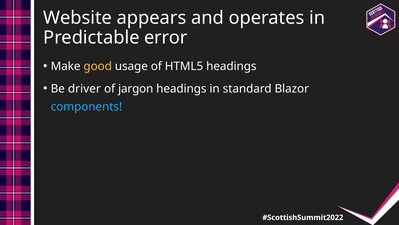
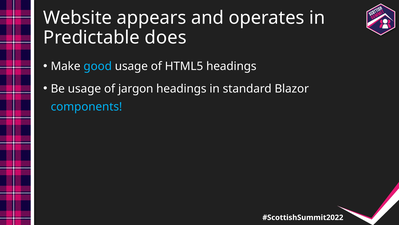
error: error -> does (166, 38)
good colour: yellow -> light blue (98, 66)
Be driver: driver -> usage (84, 88)
